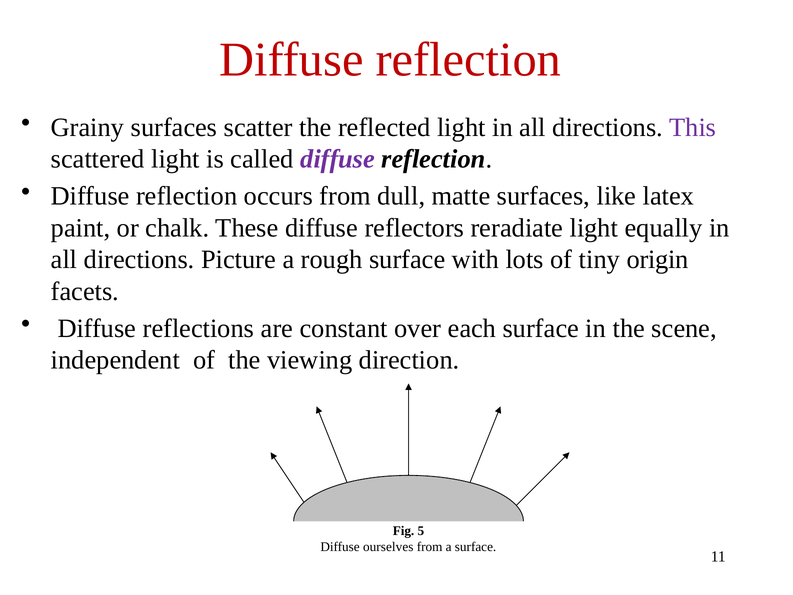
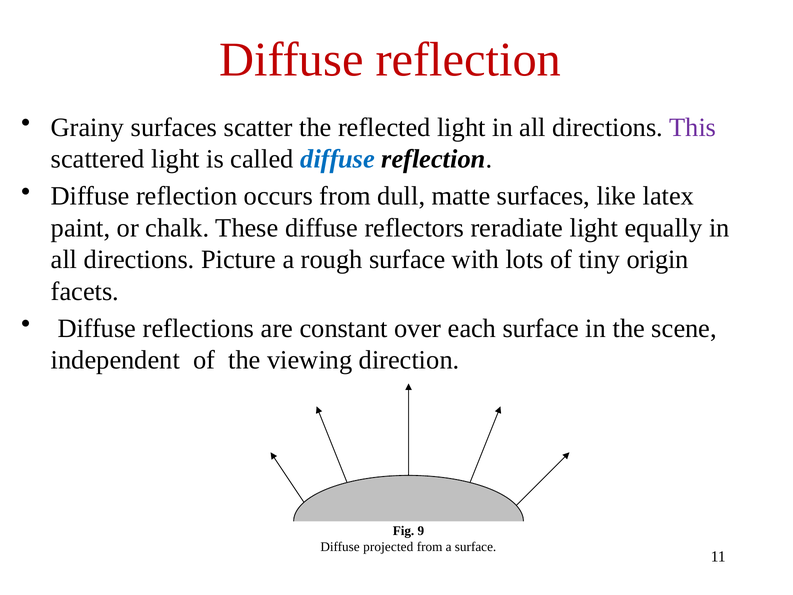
diffuse colour: purple -> blue (338, 159)
5: 5 -> 9 (421, 531)
ourselves: ourselves -> projected (388, 547)
